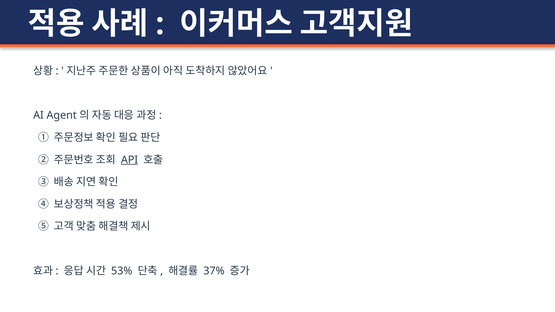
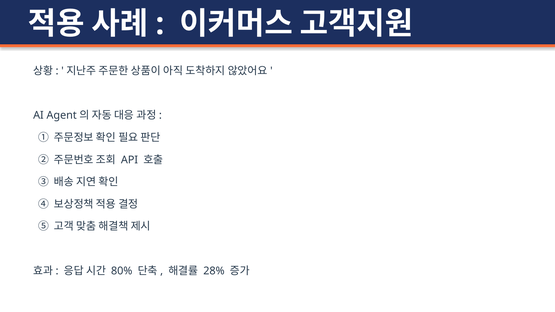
API underline: present -> none (130, 160)
53%: 53% -> 80% (122, 271)
37%: 37% -> 28% (214, 271)
